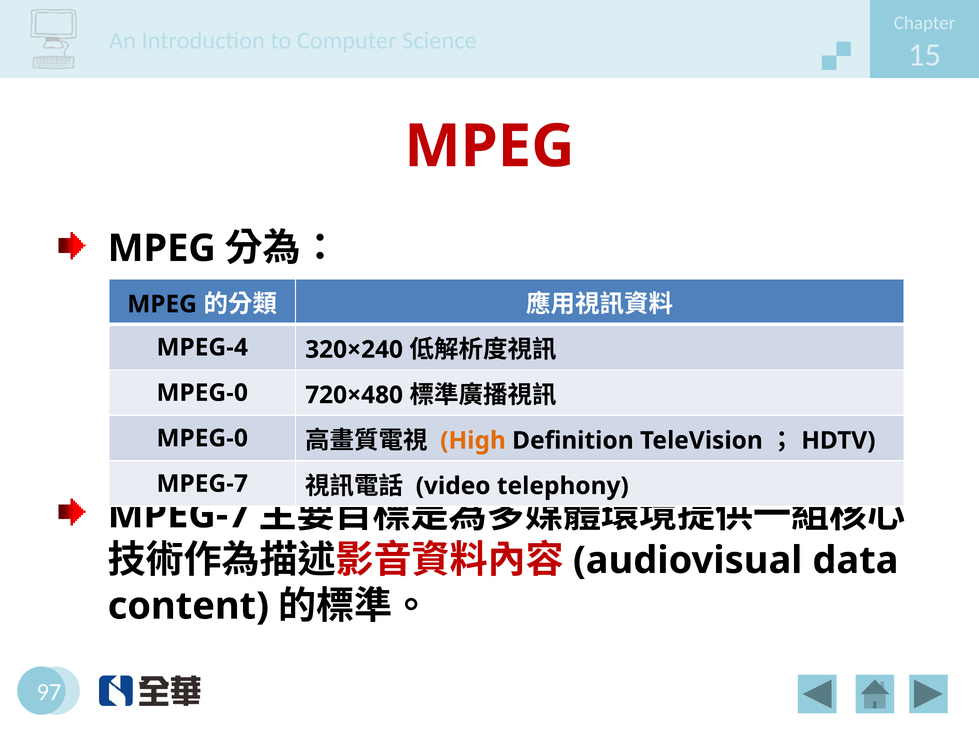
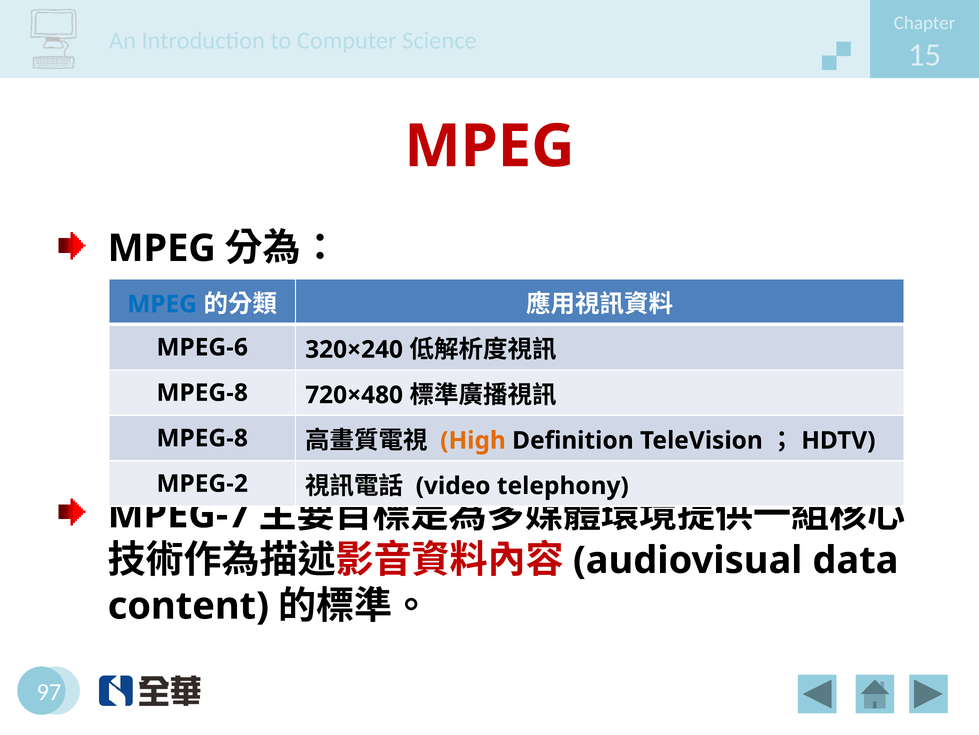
MPEG colour: black -> blue (162, 304)
MPEG-4: MPEG-4 -> MPEG-6 (202, 347)
MPEG-0: MPEG-0 -> MPEG-8 (202, 392)
MPEG-0: MPEG-0 -> MPEG-8 (202, 438)
MPEG-7: MPEG-7 -> MPEG-2 (202, 483)
